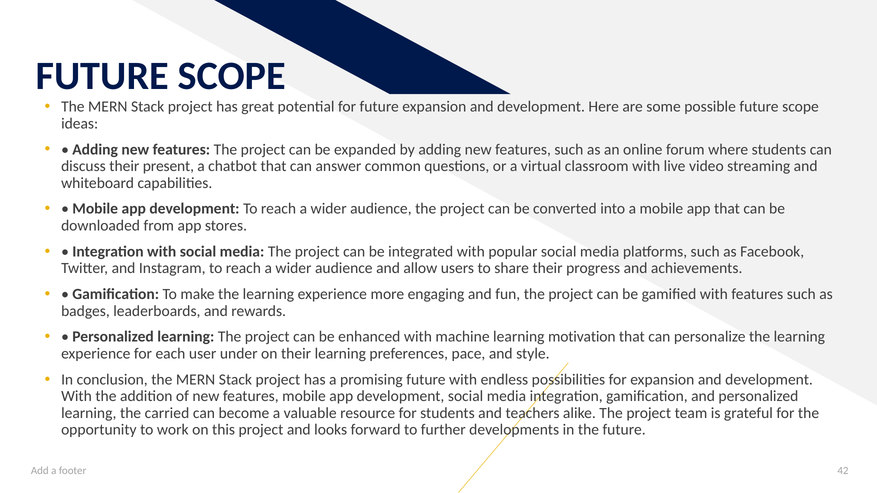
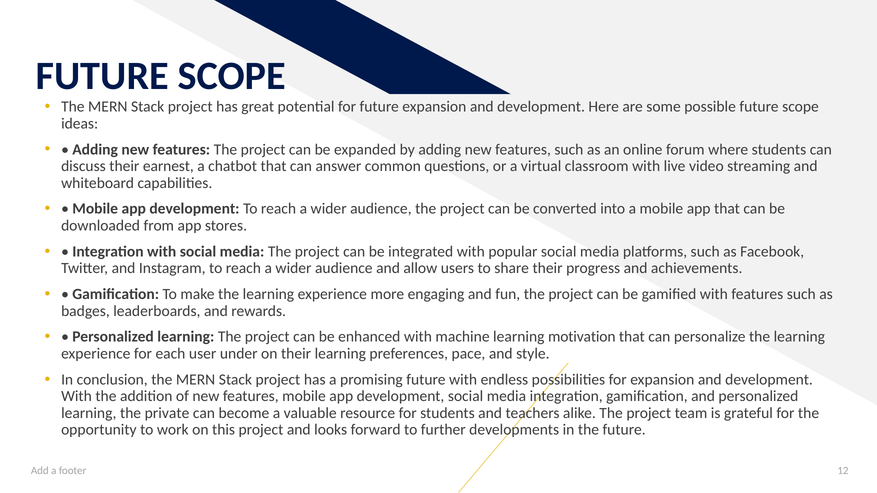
present: present -> earnest (168, 166)
carried: carried -> private (167, 413)
42: 42 -> 12 (843, 471)
